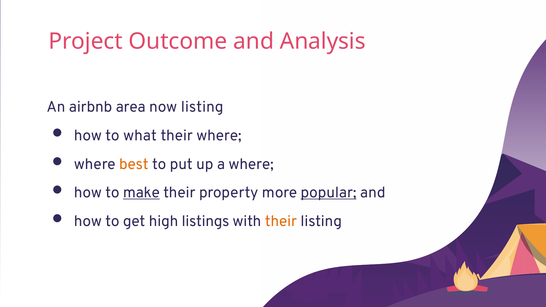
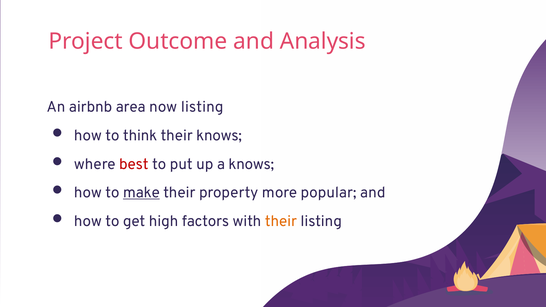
what: what -> think (140, 136)
their where: where -> knows (219, 136)
best colour: orange -> red (134, 164)
a where: where -> knows (251, 164)
popular underline: present -> none (328, 193)
listings: listings -> factors (205, 221)
